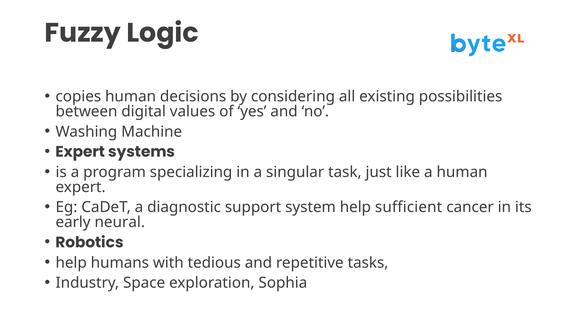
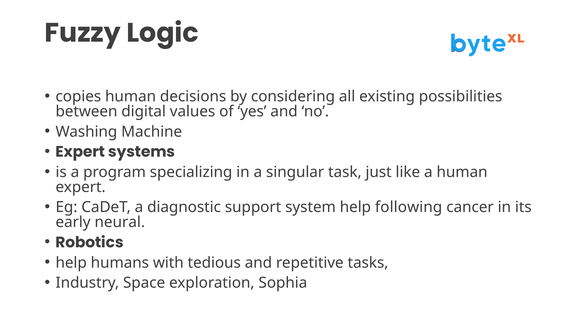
sufficient: sufficient -> following (409, 207)
